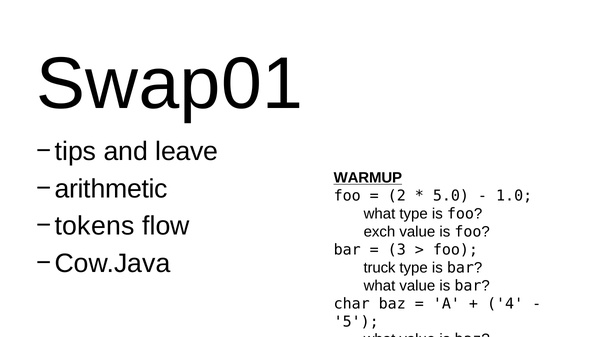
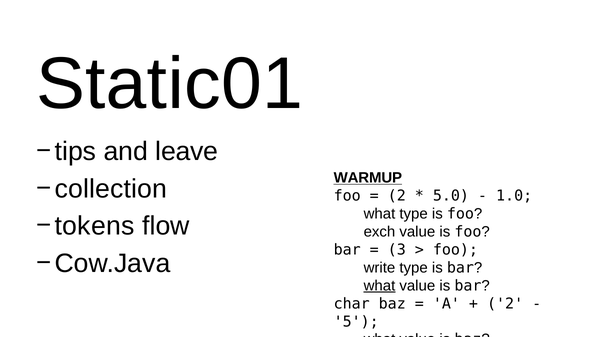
Swap01: Swap01 -> Static01 (170, 84)
arithmetic: arithmetic -> collection (111, 189)
truck: truck -> write (379, 268)
what underline: none -> present (379, 286)
4: 4 -> 2 (505, 304)
